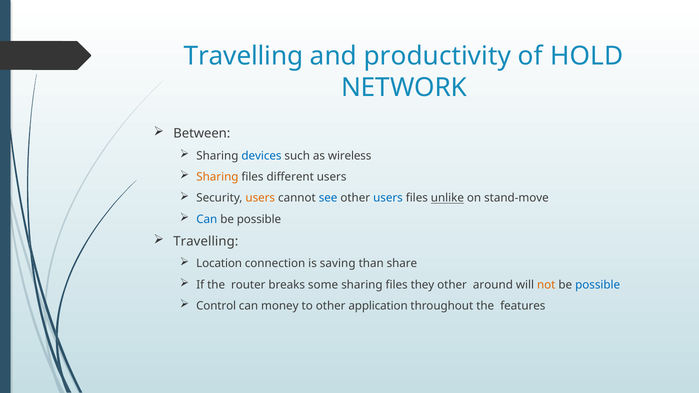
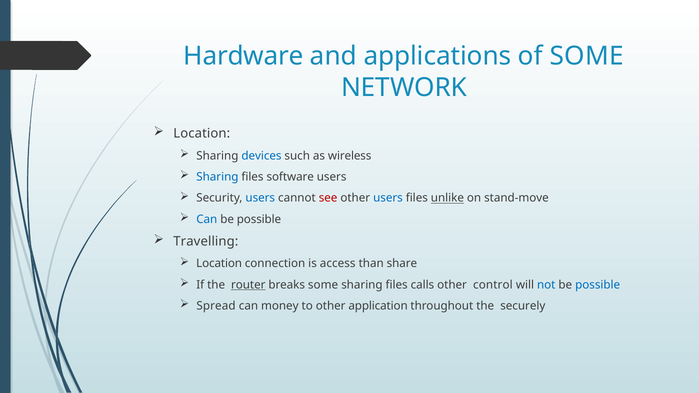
Travelling: Travelling -> Hardware (243, 56)
productivity: productivity -> applications (437, 56)
of HOLD: HOLD -> SOME (587, 56)
Between: Between -> Location (202, 134)
Sharing colour: orange -> blue (217, 177)
different: different -> software (290, 177)
users colour: orange -> blue (260, 198)
see colour: blue -> red (328, 198)
saving: saving -> access (338, 264)
router underline: none -> present (248, 285)
they: they -> calls (422, 285)
around: around -> control (493, 285)
not colour: orange -> blue (546, 285)
Control: Control -> Spread (216, 306)
features: features -> securely (523, 306)
